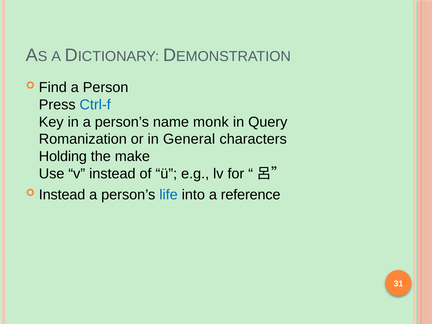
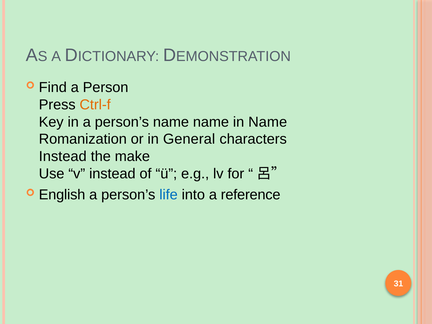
Ctrl-f colour: blue -> orange (95, 105)
name monk: monk -> name (211, 122)
in Query: Query -> Name (268, 122)
Holding: Holding -> Instead (63, 156)
Instead: Instead -> English (62, 195)
